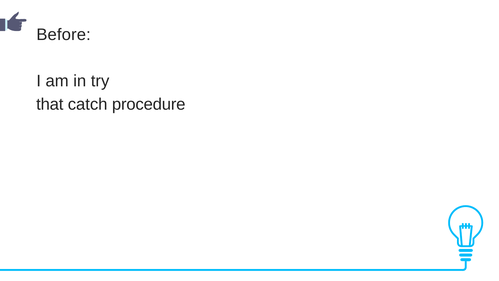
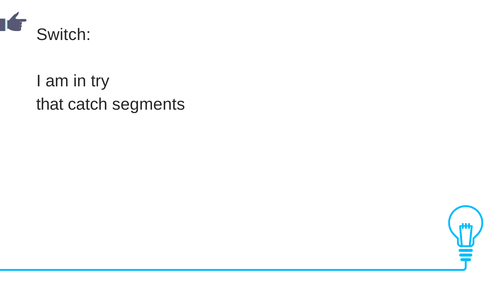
Before: Before -> Switch (64, 35)
procedure: procedure -> segments (149, 104)
